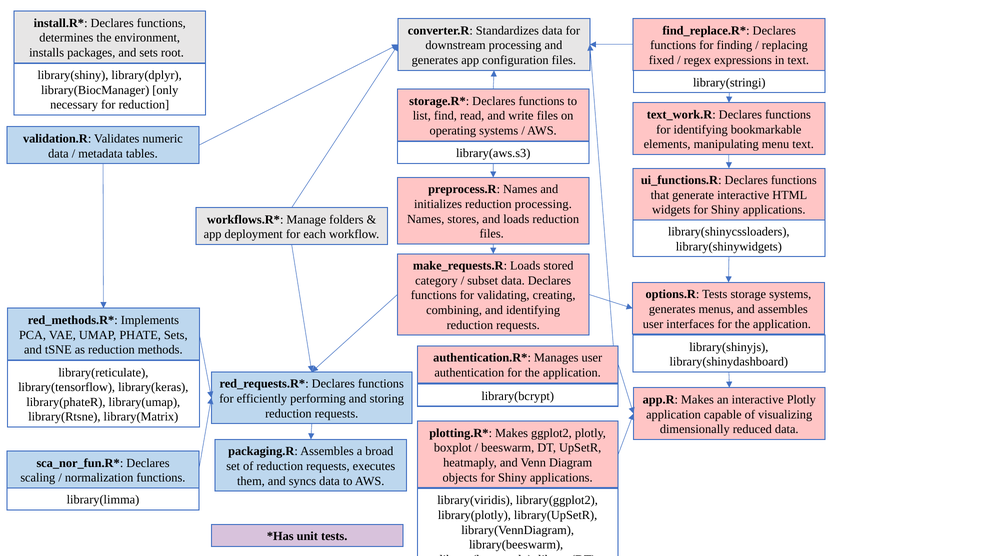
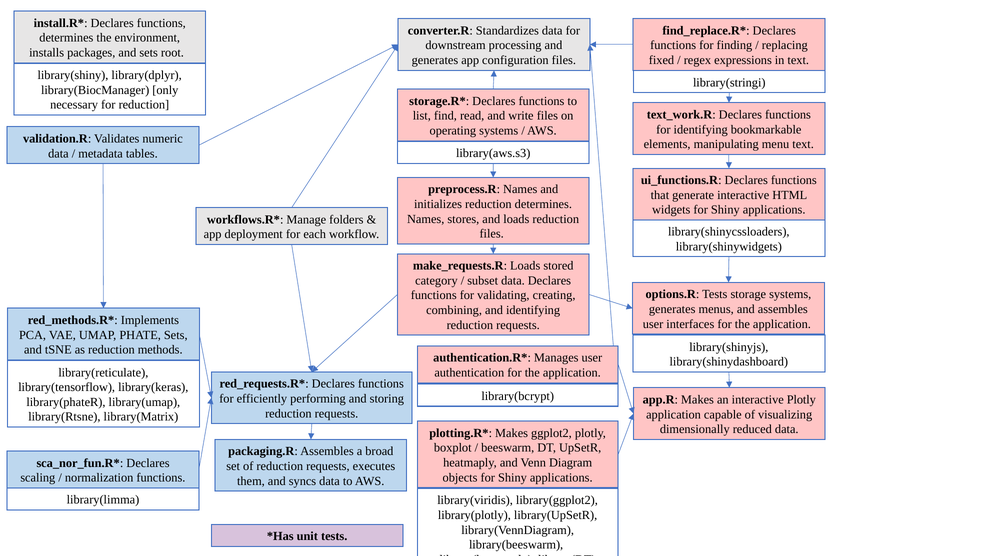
reduction processing: processing -> determines (543, 204)
